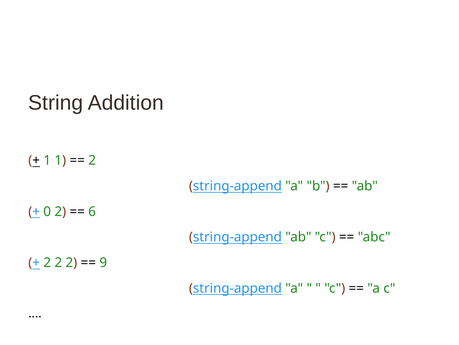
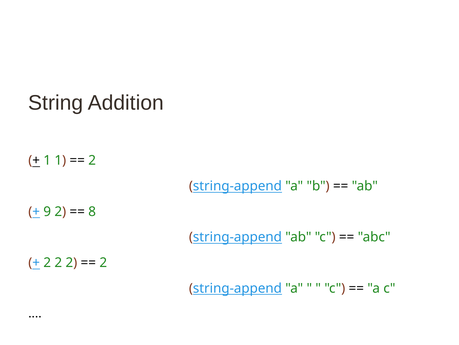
0: 0 -> 9 (47, 211)
6: 6 -> 8 (92, 211)
9: 9 -> 2 (103, 262)
